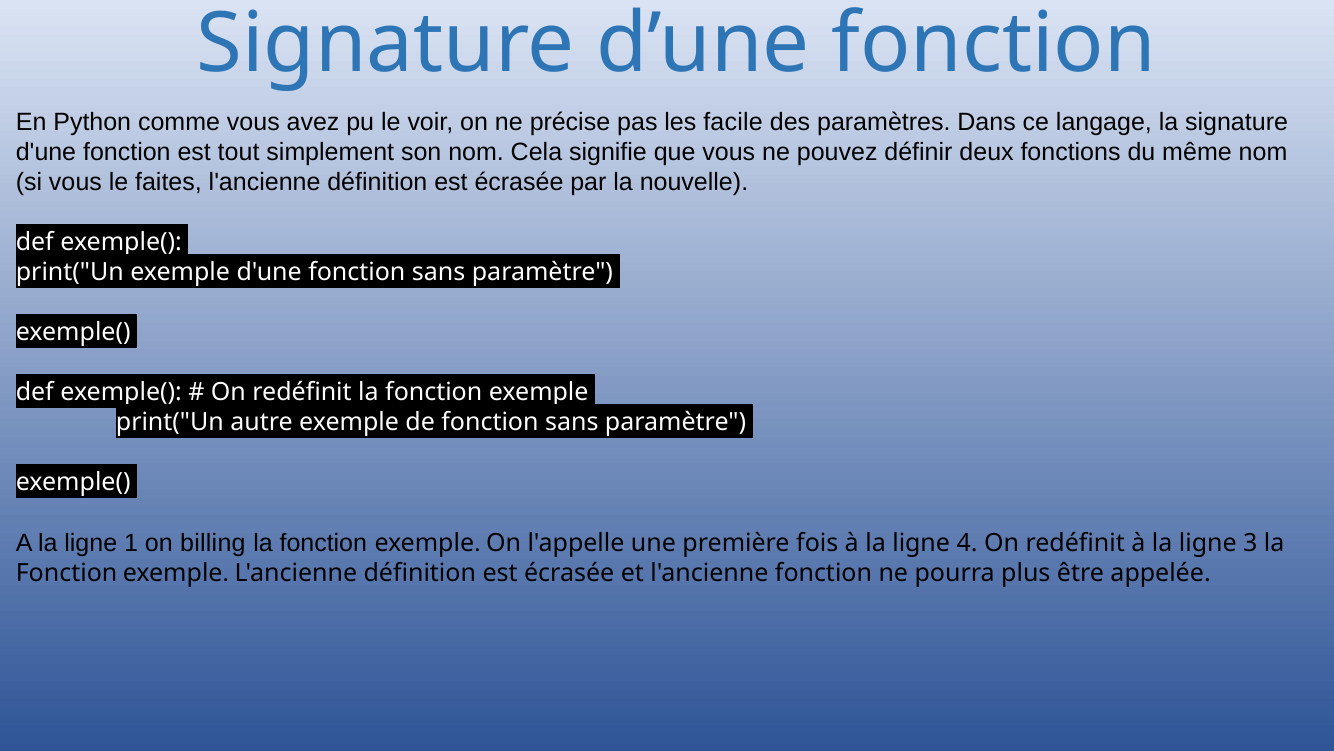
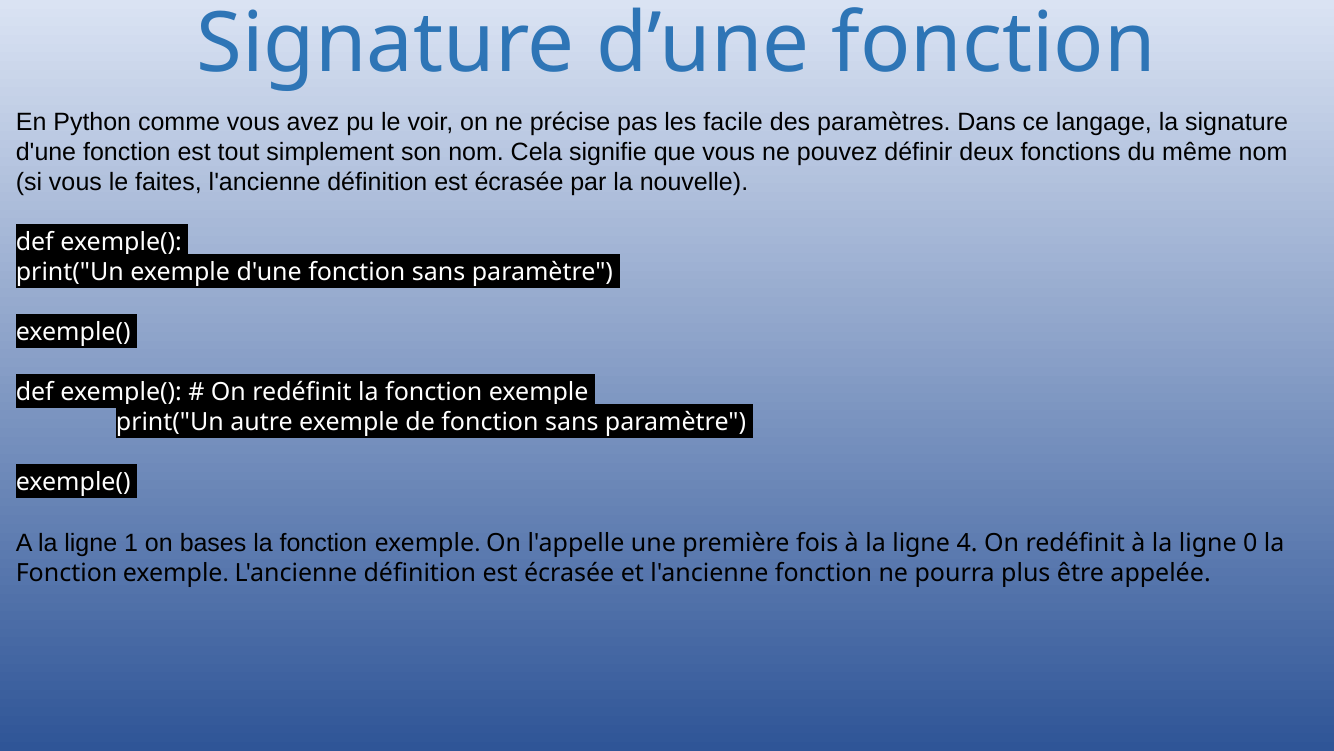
billing: billing -> bases (213, 542)
3: 3 -> 0 (1250, 542)
